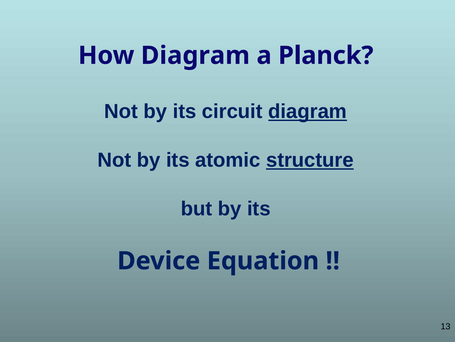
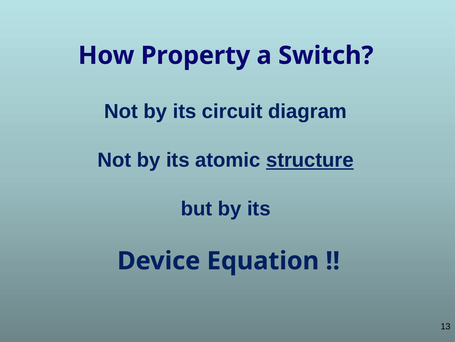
How Diagram: Diagram -> Property (196, 55)
Planck: Planck -> Switch (326, 55)
diagram underline: present -> none (308, 111)
